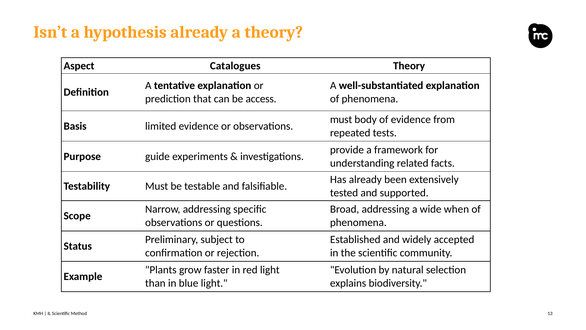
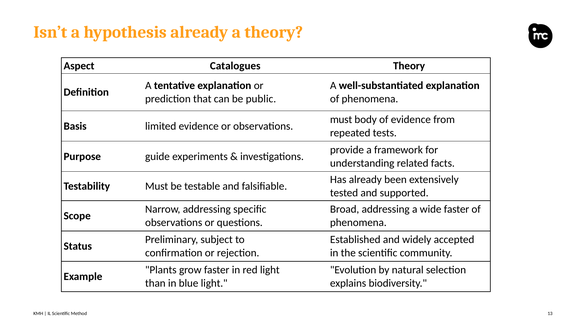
access: access -> public (261, 99)
wide when: when -> faster (457, 209)
